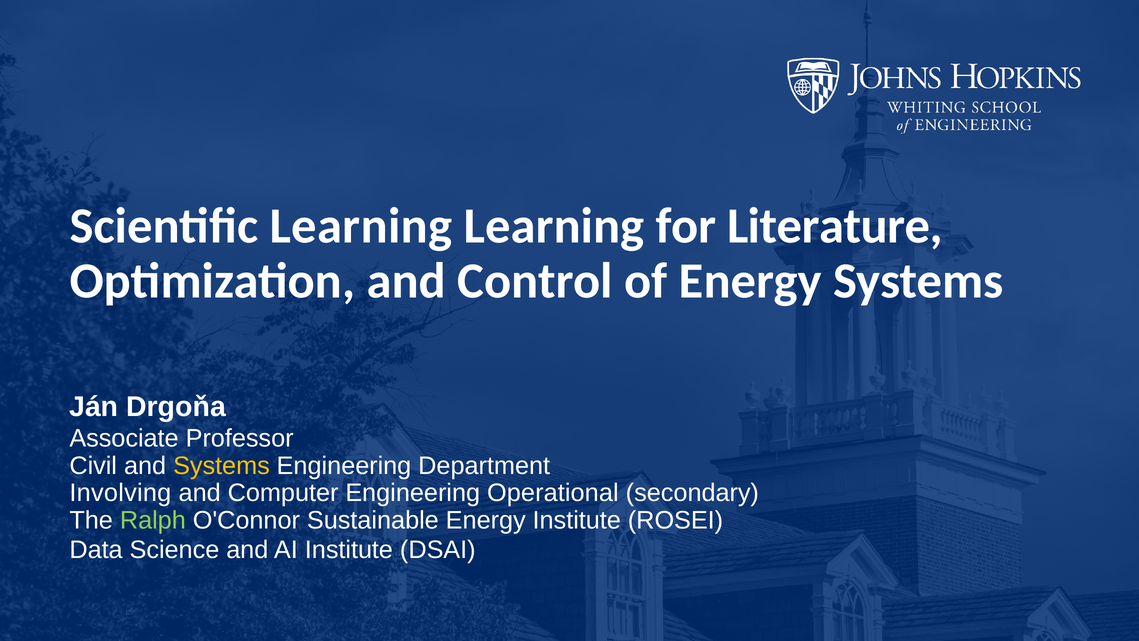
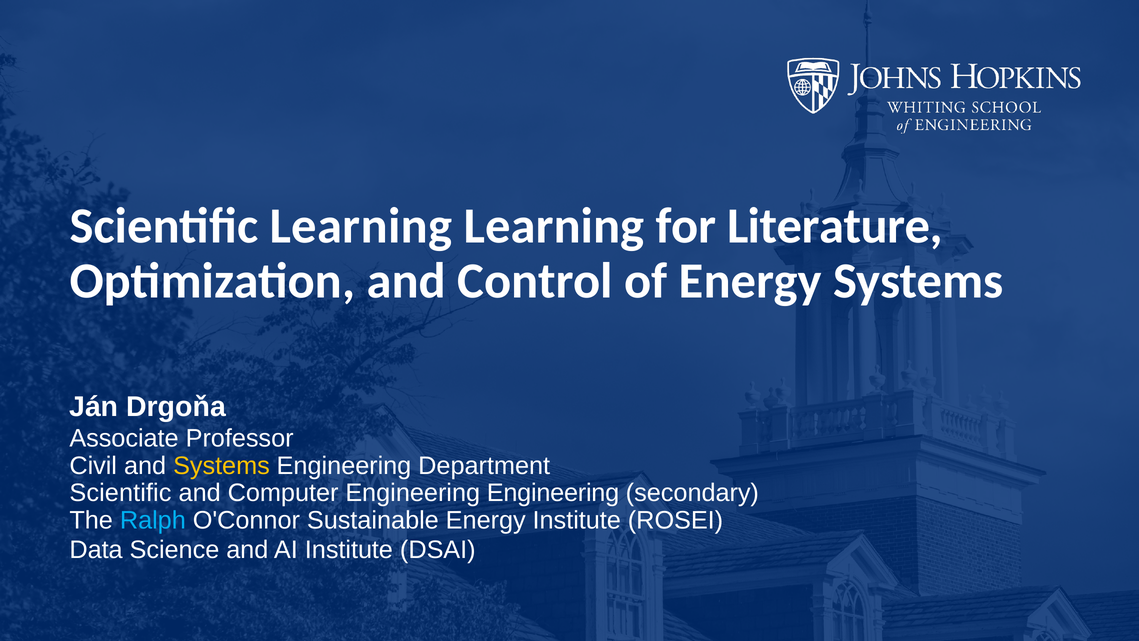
Involving: Involving -> Scientific (120, 493)
Engineering Operational: Operational -> Engineering (553, 493)
Ralph colour: light green -> light blue (153, 520)
